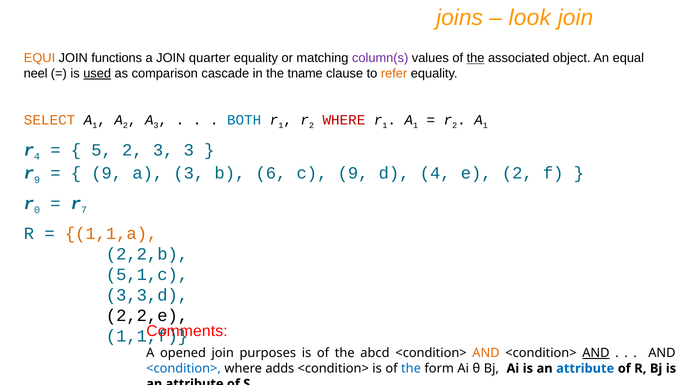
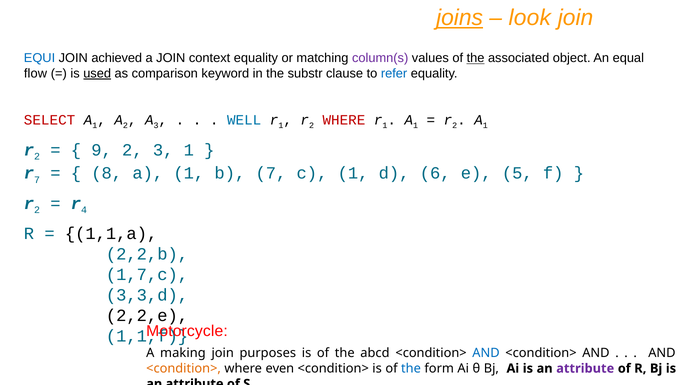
joins underline: none -> present (460, 18)
EQUI colour: orange -> blue (40, 58)
functions: functions -> achieved (117, 58)
quarter: quarter -> context (210, 58)
neel: neel -> flow (36, 74)
cascade: cascade -> keyword (225, 74)
tname: tname -> substr (305, 74)
refer colour: orange -> blue (394, 74)
SELECT colour: orange -> red (50, 120)
BOTH: BOTH -> WELL (244, 120)
4: 4 -> 2 (37, 156)
5: 5 -> 9 (102, 150)
3 3: 3 -> 1 (189, 150)
r 9: 9 -> 7 (37, 180)
9: 9 -> 8 (107, 173)
3: 3 -> 1 (189, 173)
b 6: 6 -> 7 (271, 173)
c 9: 9 -> 1 (353, 173)
d 4: 4 -> 6 (435, 173)
e 2: 2 -> 5 (517, 173)
0: 0 -> 2 (37, 210)
7: 7 -> 4 (84, 210)
1,1,a colour: orange -> black (111, 233)
5,1,c: 5,1,c -> 1,7,c (147, 275)
Comments: Comments -> Motorcycle (187, 331)
opened: opened -> making (183, 353)
AND colour: orange -> blue (486, 353)
AND underline: present -> none (596, 353)
<condition> colour: blue -> orange (184, 368)
adds: adds -> even (280, 368)
attribute colour: blue -> purple (585, 368)
